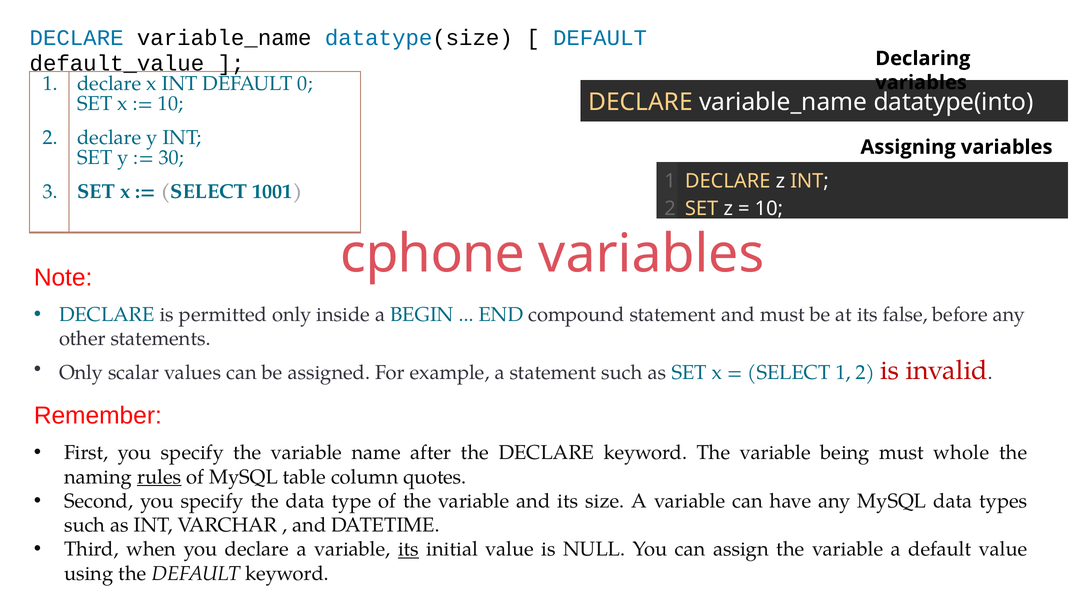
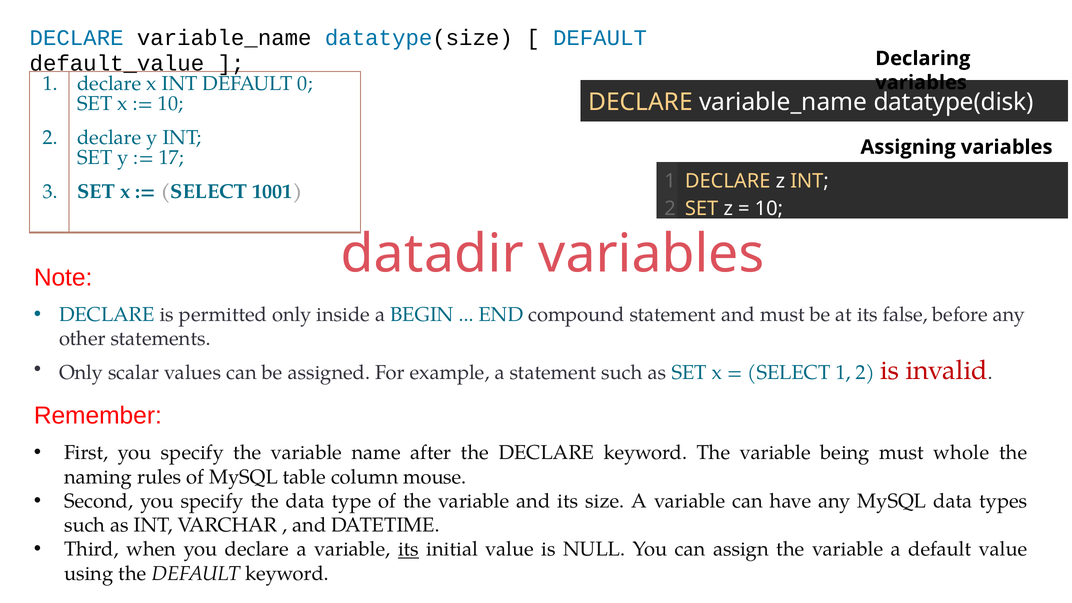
datatype(into: datatype(into -> datatype(disk (953, 102)
30: 30 -> 17 (171, 158)
cphone: cphone -> datadir (432, 254)
rules underline: present -> none (159, 477)
quotes: quotes -> mouse (435, 477)
